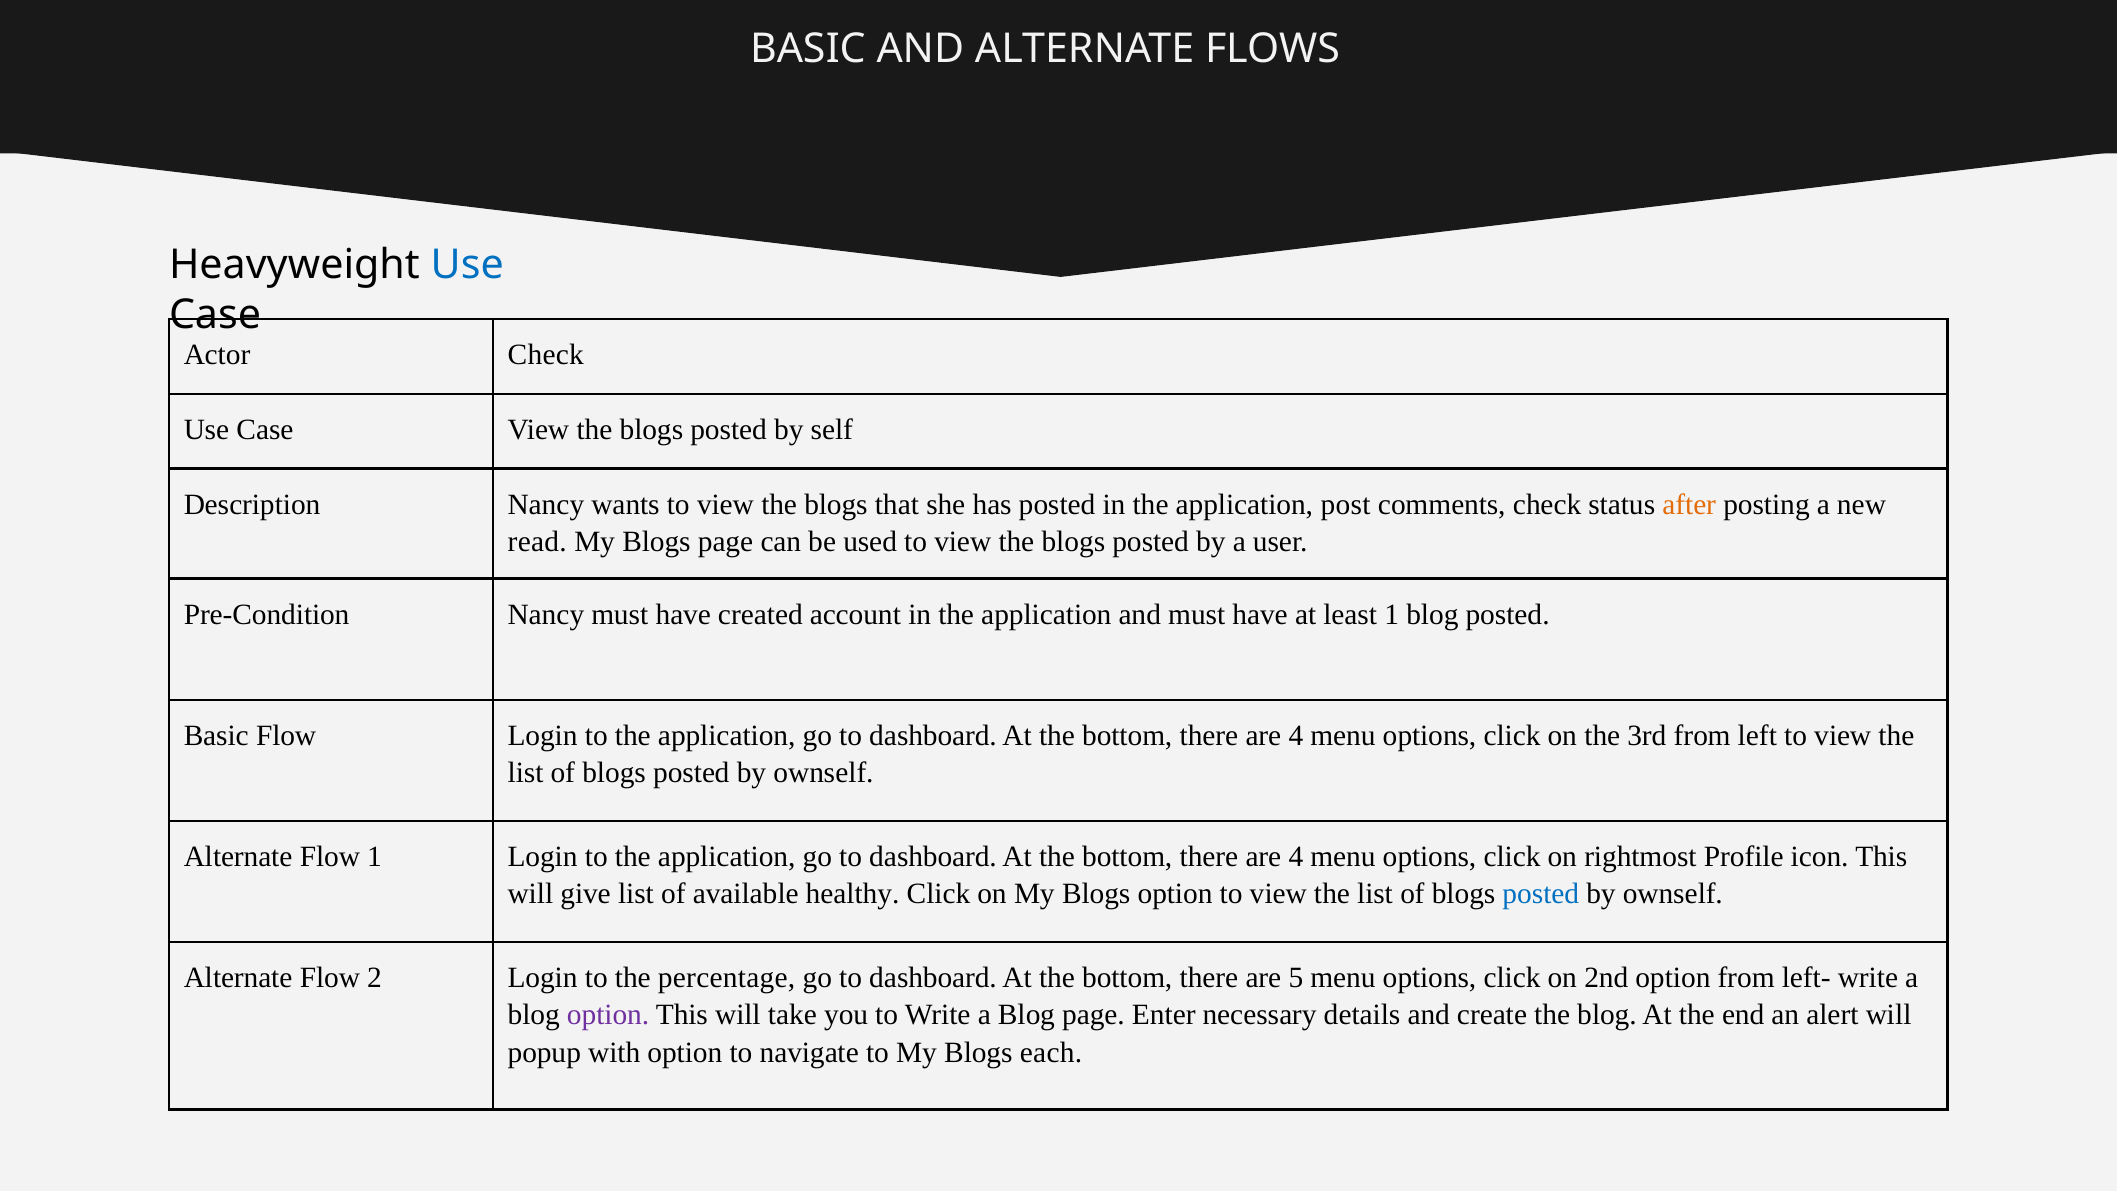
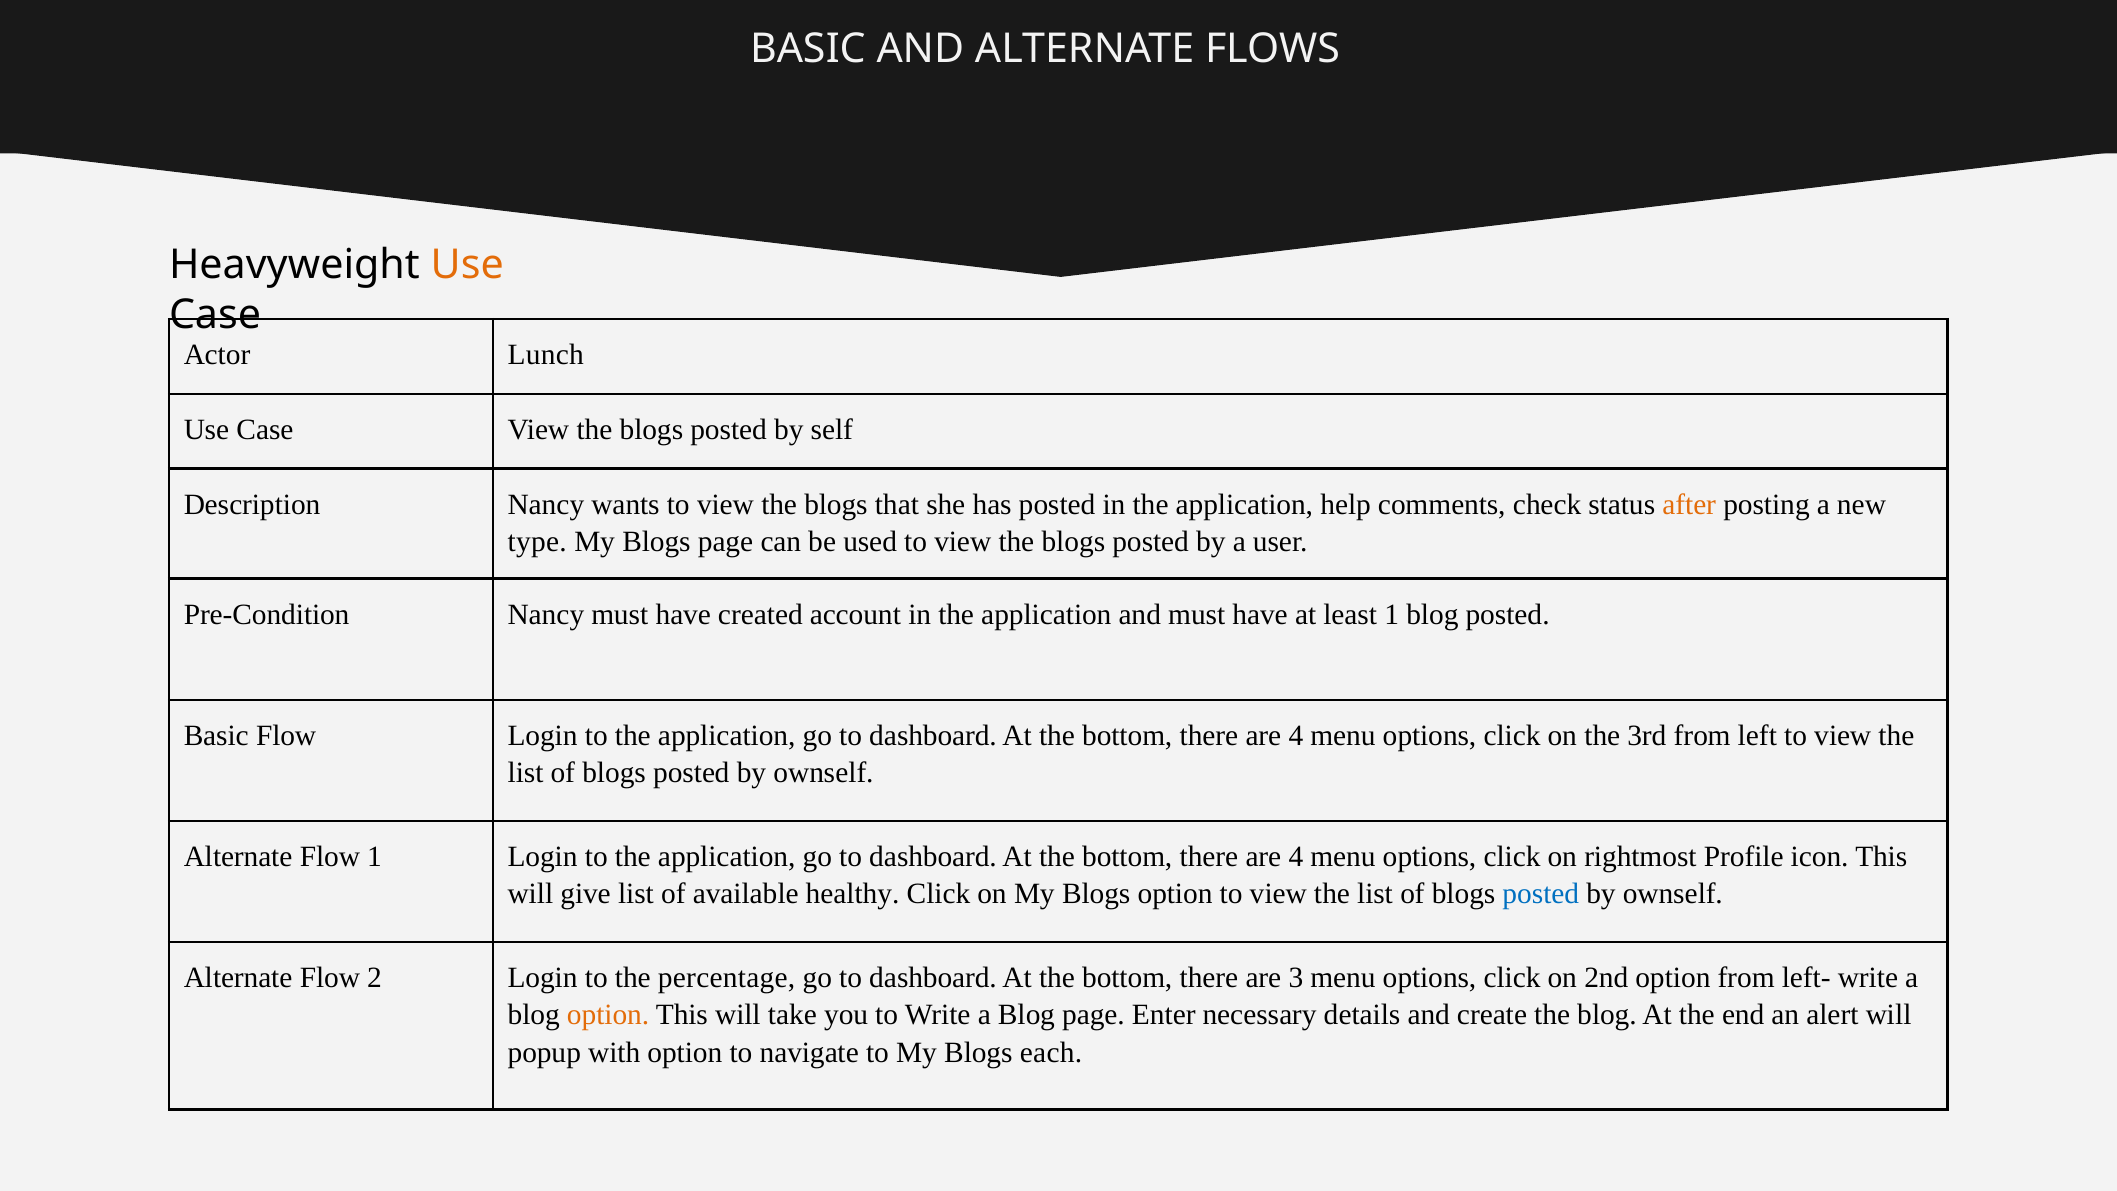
Use colour: blue -> orange (467, 265)
Actor Check: Check -> Lunch (546, 355)
post: post -> help (1346, 504)
read: read -> type (537, 542)
5: 5 -> 3 (1296, 978)
option colour: purple -> orange (608, 1015)
